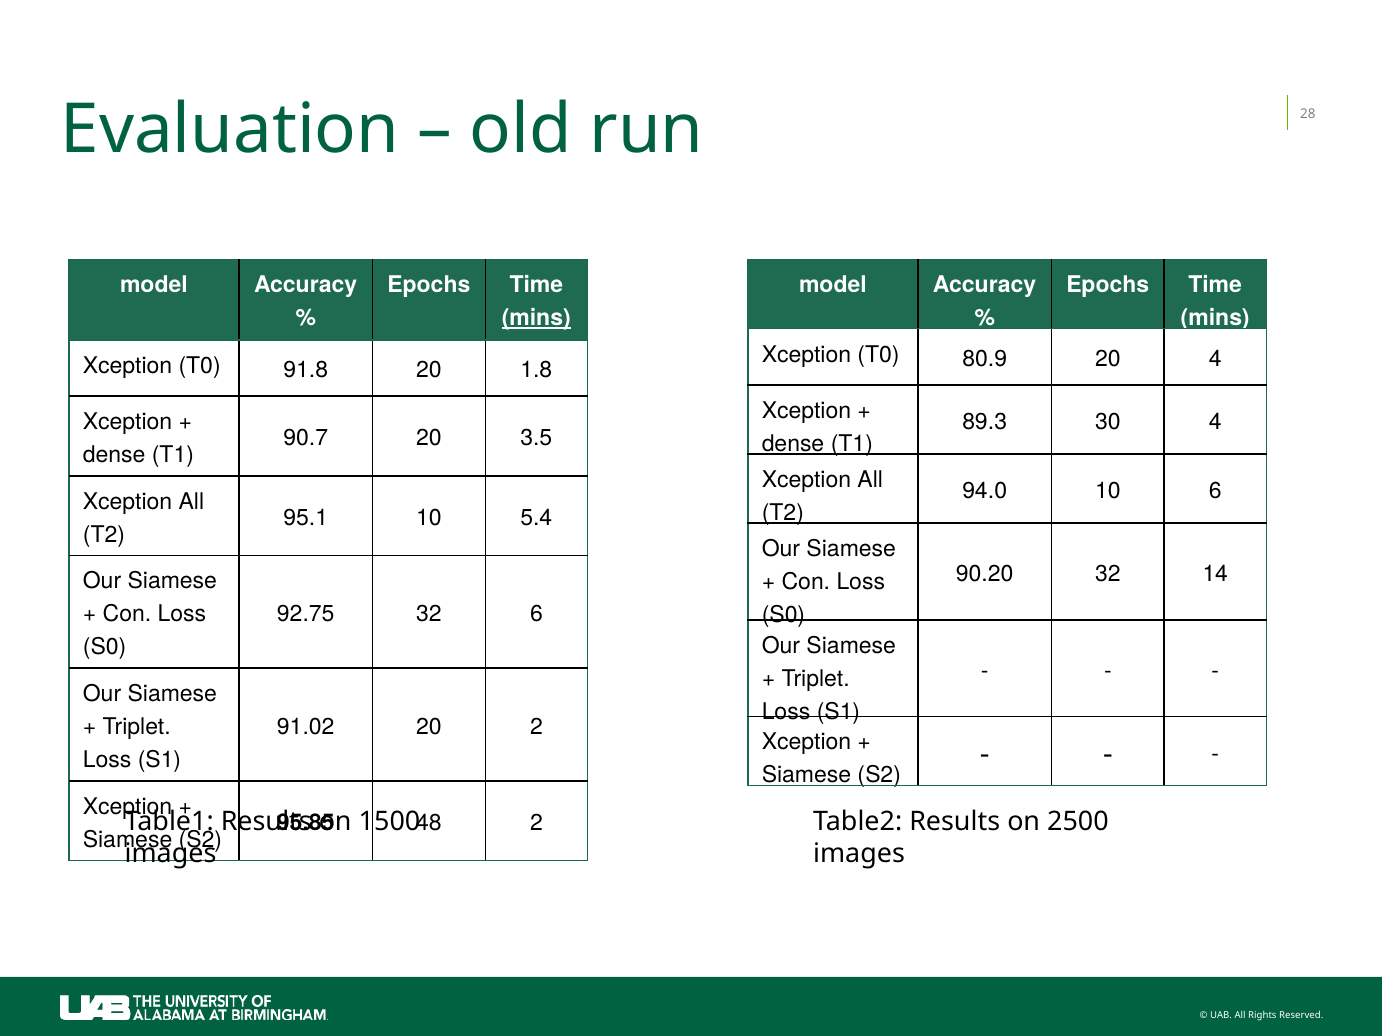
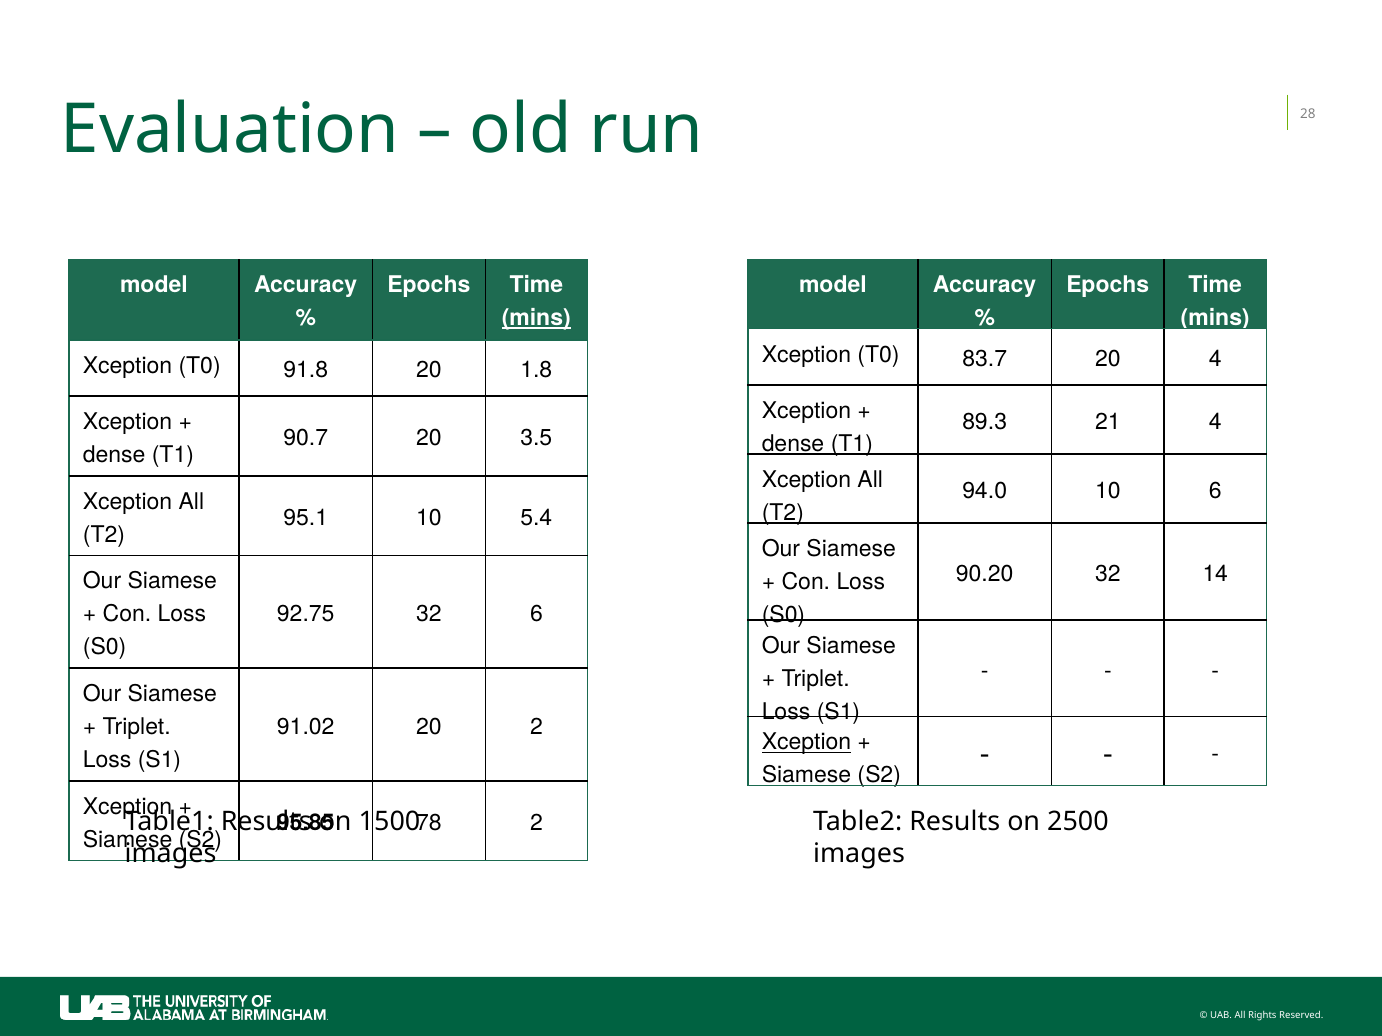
80.9: 80.9 -> 83.7 (985, 359)
30: 30 -> 21 (1108, 422)
Xception underline: none -> present (807, 743)
48: 48 -> 78 (429, 824)
